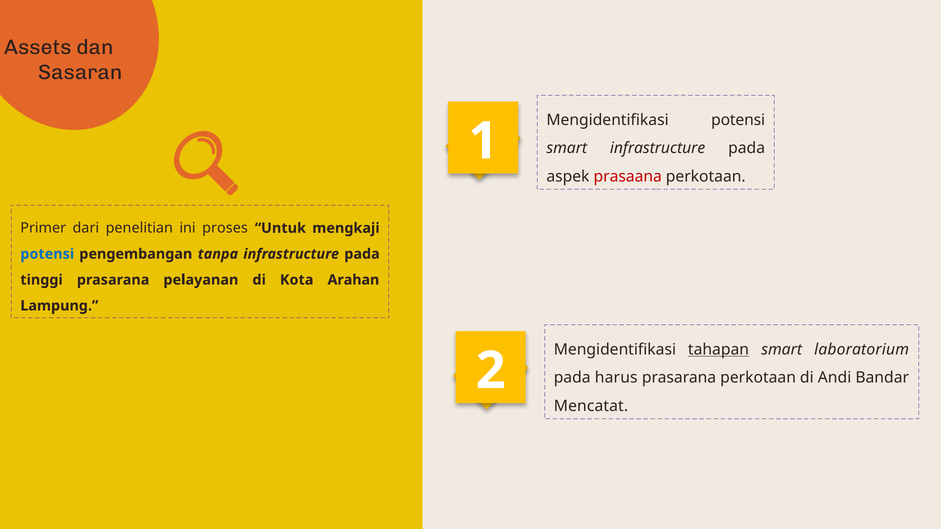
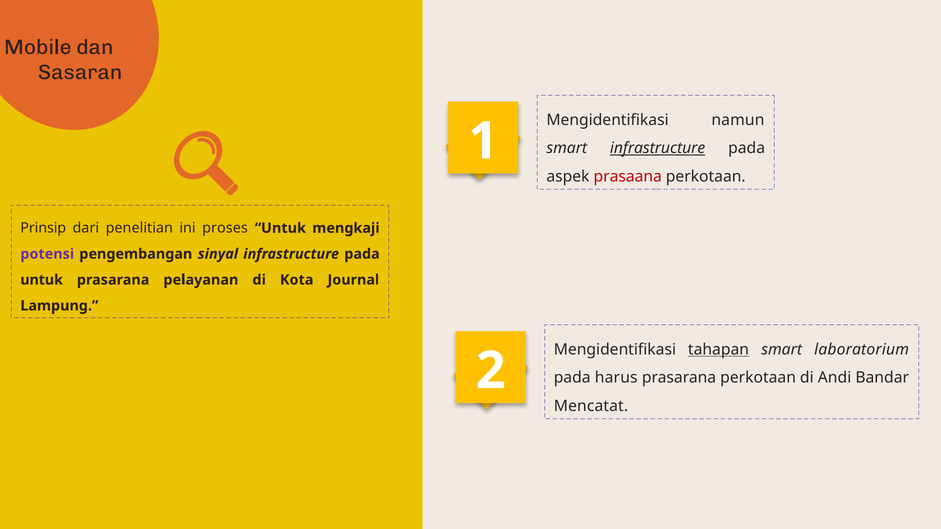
Assets: Assets -> Mobile (38, 47)
Mengidentifikasi potensi: potensi -> namun (738, 120)
infrastructure underline: none -> present (658, 148)
Primer: Primer -> Prinsip (43, 228)
potensi colour: blue -> purple (47, 254)
tanpa: tanpa -> sinyal (218, 254)
tinggi: tinggi -> untuk (42, 280)
Arahan: Arahan -> Journal (353, 280)
